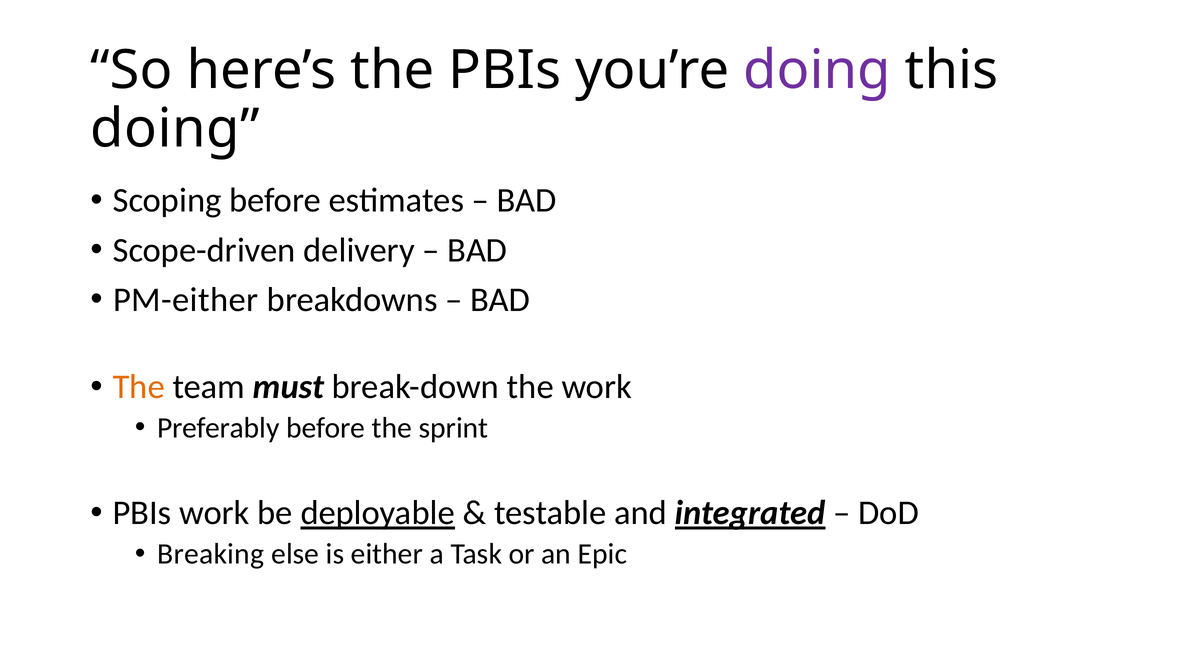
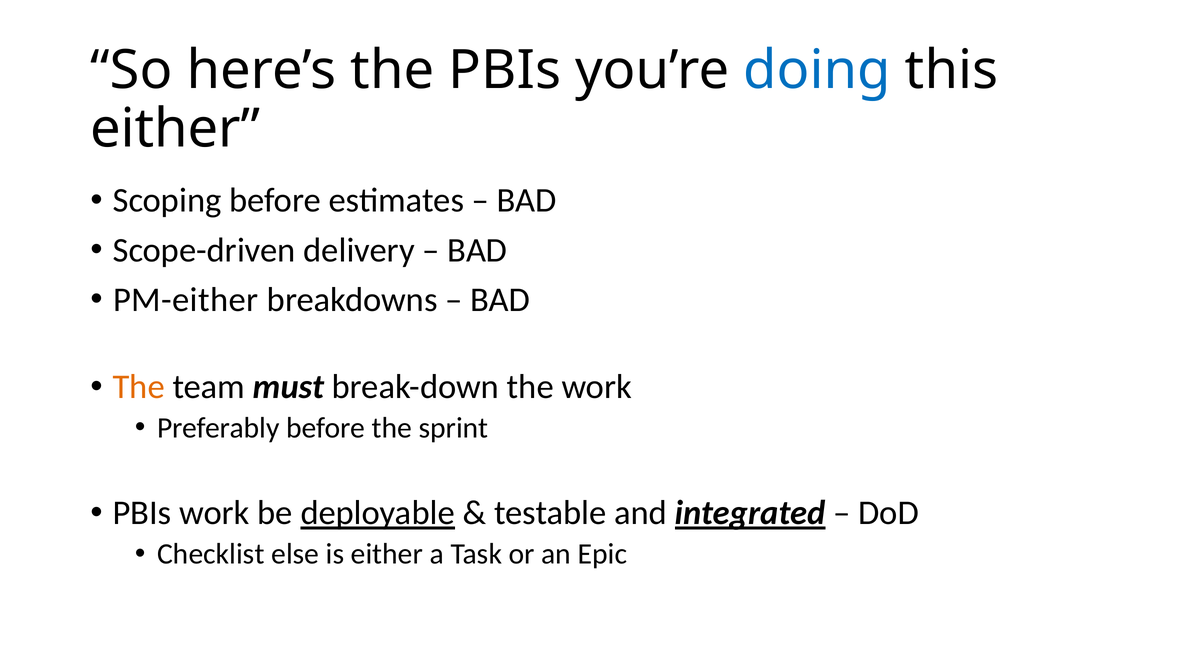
doing colour: purple -> blue (817, 70)
doing: doing -> either (175, 129)
Breaking: Breaking -> Checklist (211, 554)
